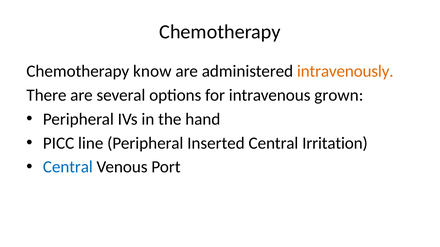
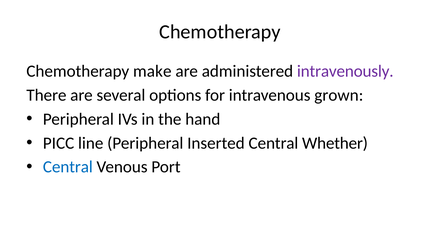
know: know -> make (152, 71)
intravenously colour: orange -> purple (345, 71)
Irritation: Irritation -> Whether (335, 143)
